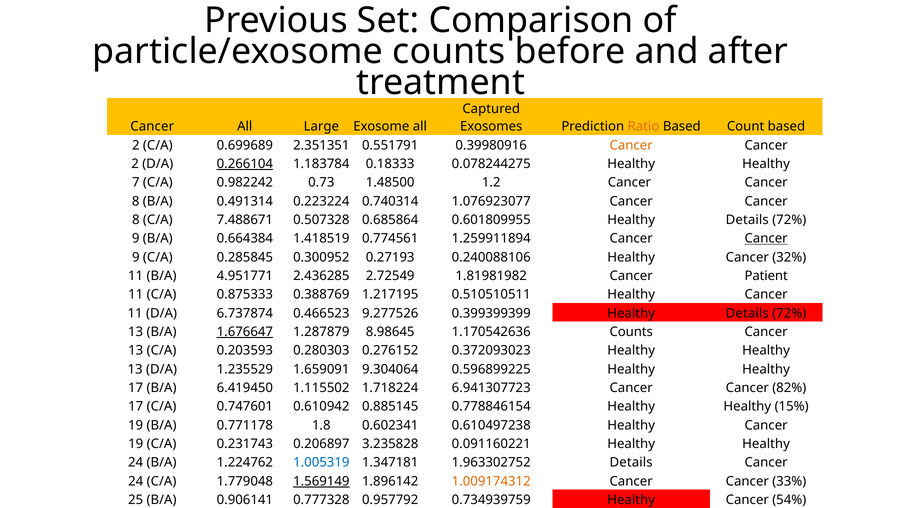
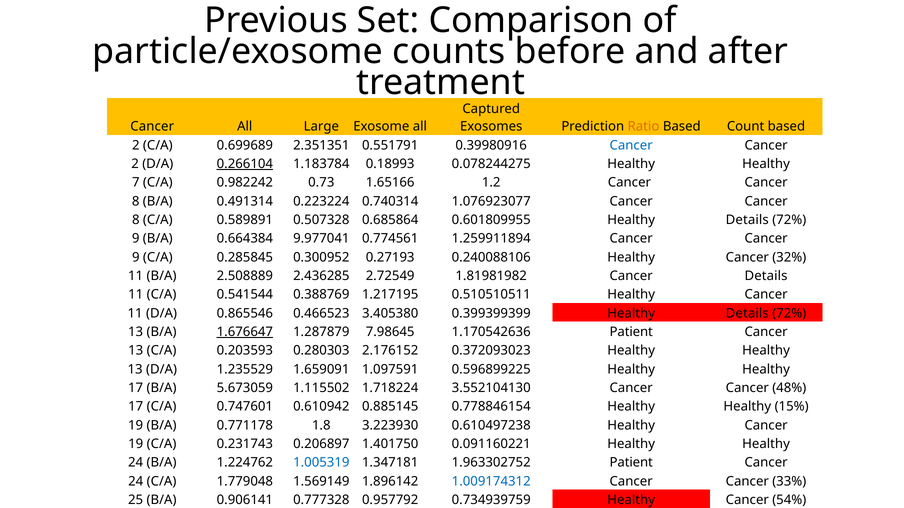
Cancer colour: orange -> blue (631, 145)
0.18333: 0.18333 -> 0.18993 (390, 164)
1.48500: 1.48500 -> 1.65166 (390, 183)
7.488671: 7.488671 -> 0.589891 (245, 220)
1.418519: 1.418519 -> 9.977041 (321, 239)
Cancer underline: present -> none (766, 239)
4.951771: 4.951771 -> 2.508889 (245, 276)
Cancer Patient: Patient -> Details (766, 276)
0.875333: 0.875333 -> 0.541544 (245, 295)
6.737874: 6.737874 -> 0.865546 (245, 314)
9.277526: 9.277526 -> 3.405380 (390, 314)
8.98645: 8.98645 -> 7.98645 (390, 332)
1.170542636 Counts: Counts -> Patient (631, 332)
0.276152: 0.276152 -> 2.176152 (390, 351)
9.304064: 9.304064 -> 1.097591 (390, 370)
6.419450: 6.419450 -> 5.673059 (245, 388)
6.941307723: 6.941307723 -> 3.552104130 (491, 388)
82%: 82% -> 48% (789, 388)
0.602341: 0.602341 -> 3.223930 (390, 426)
3.235828: 3.235828 -> 1.401750 (390, 444)
1.963302752 Details: Details -> Patient (631, 463)
1.569149 underline: present -> none (321, 482)
1.009174312 colour: orange -> blue (491, 482)
